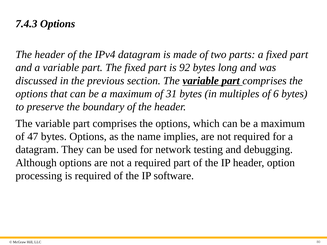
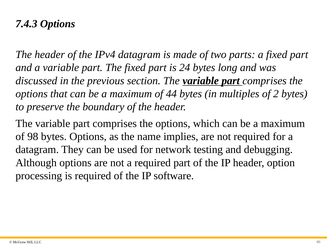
92: 92 -> 24 (185, 68)
31: 31 -> 44 (171, 94)
6: 6 -> 2 (276, 94)
47: 47 -> 98 (33, 137)
